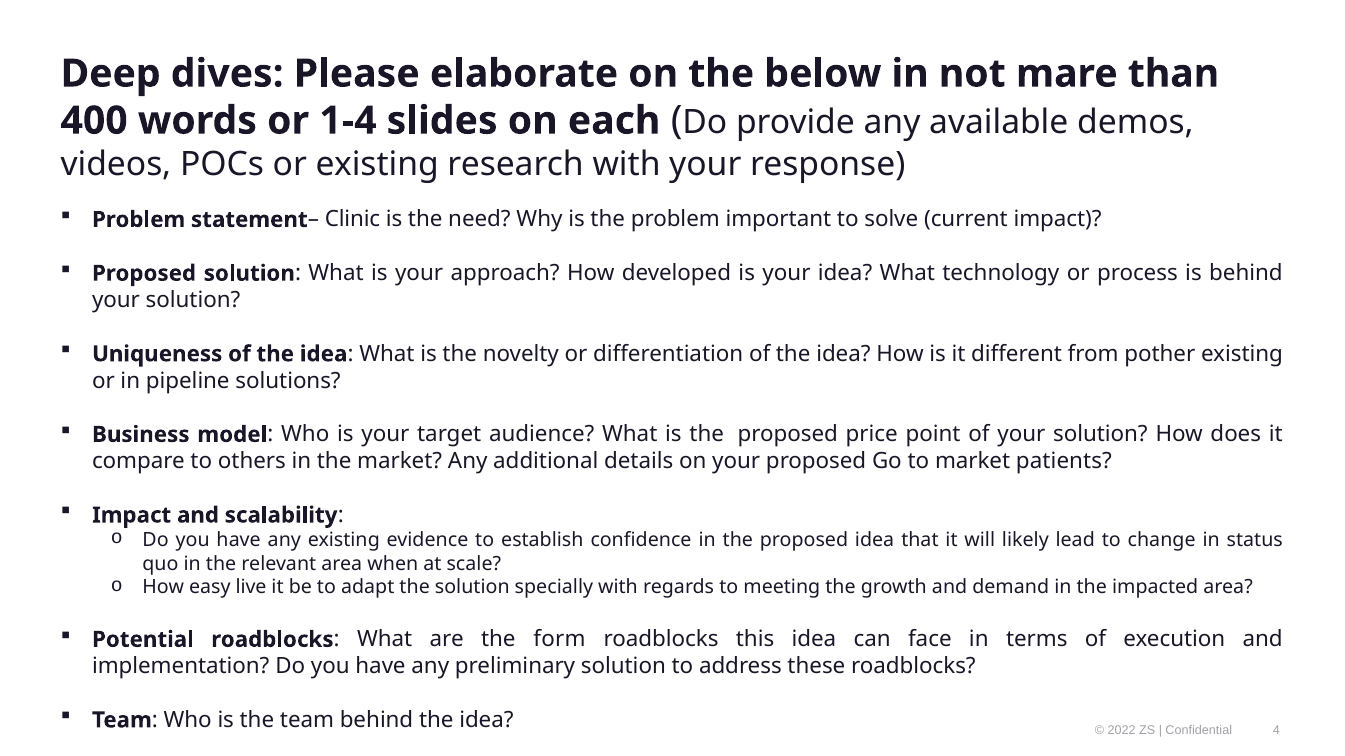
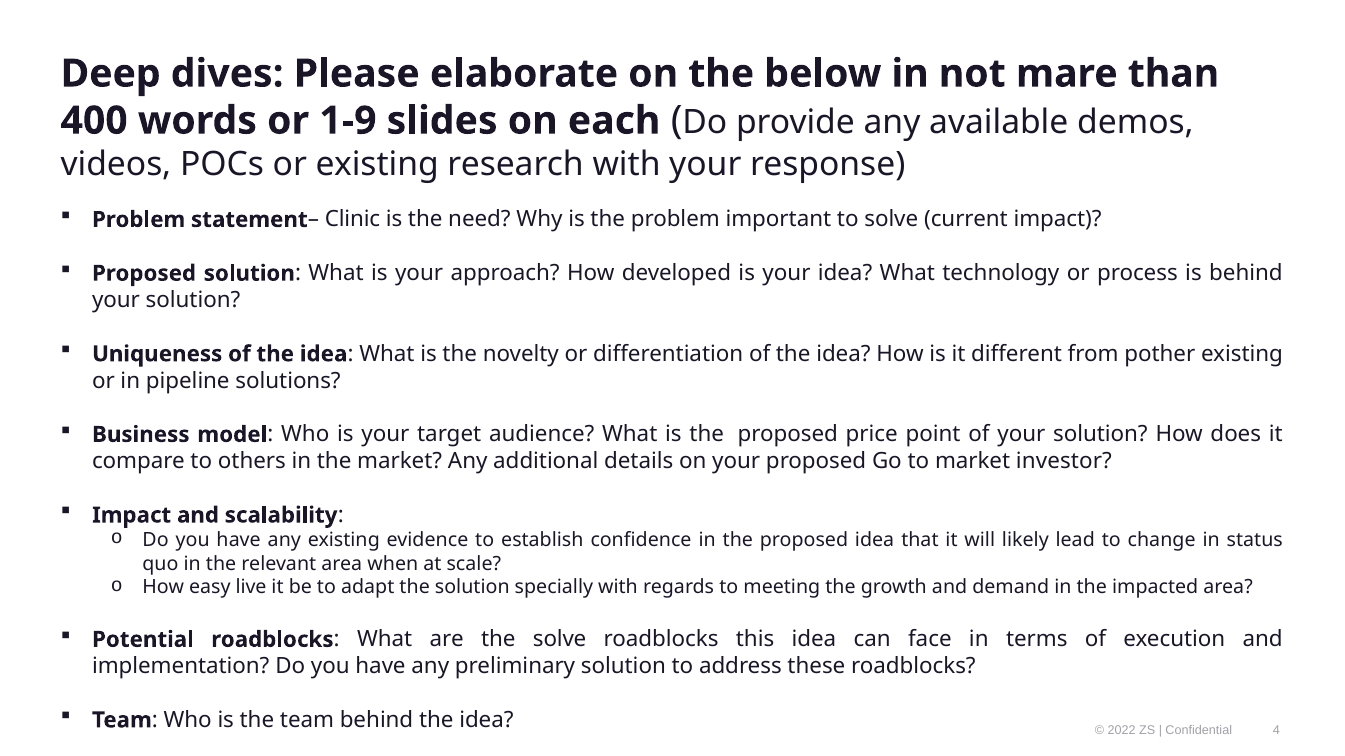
1-4: 1-4 -> 1-9 (348, 121)
patients: patients -> investor (1064, 462)
the form: form -> solve (560, 640)
